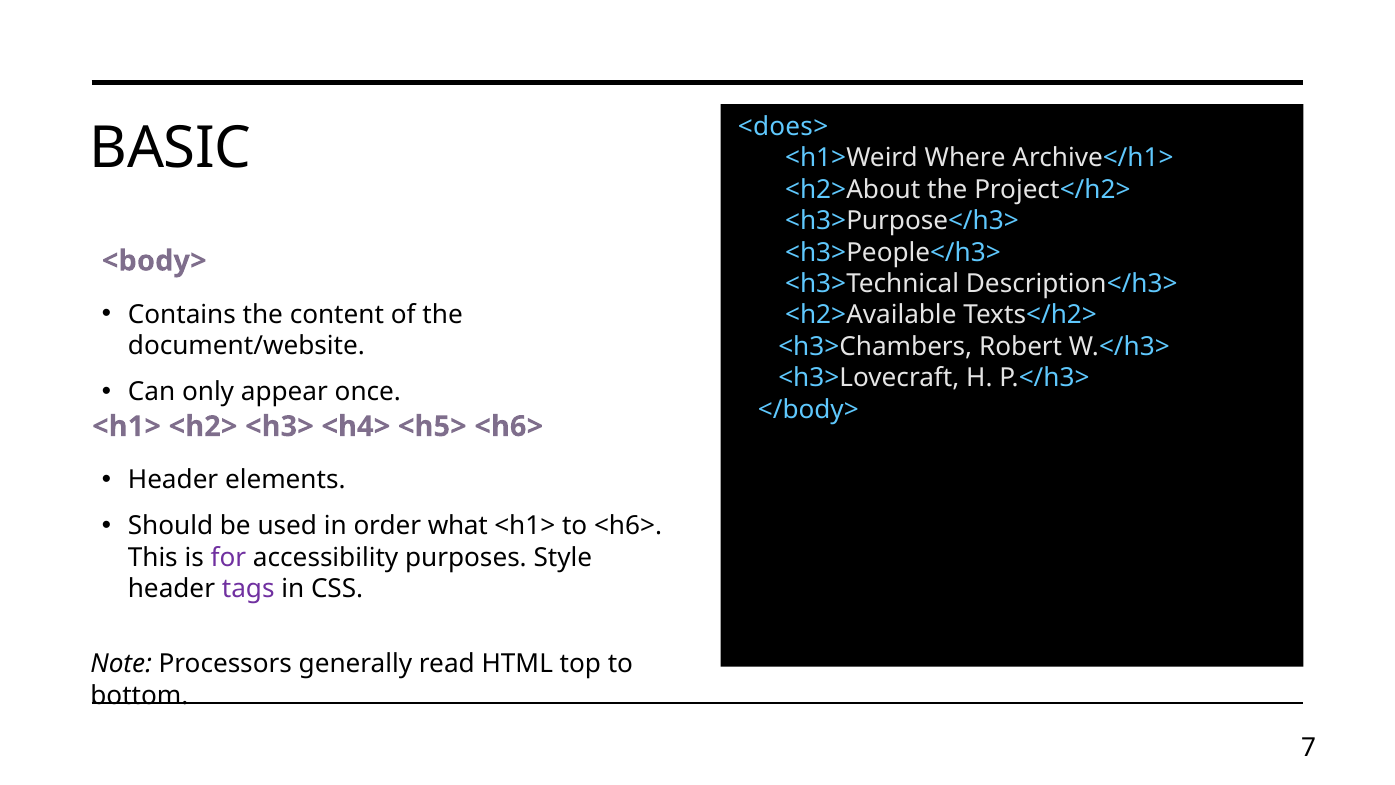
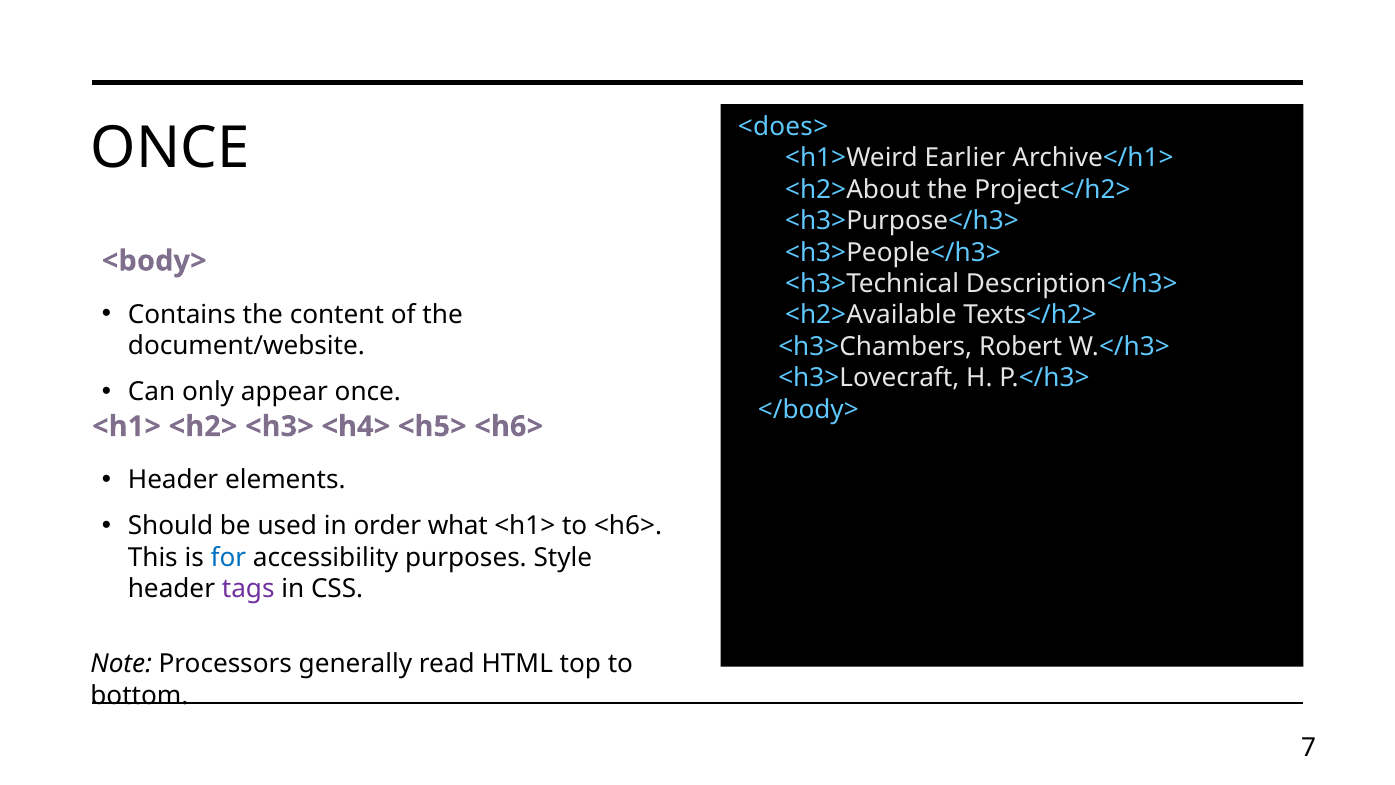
BASIC: BASIC -> ONCE (170, 148)
Where: Where -> Earlier (965, 158)
for colour: purple -> blue (228, 557)
